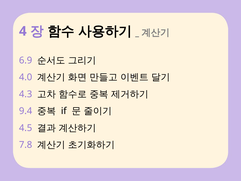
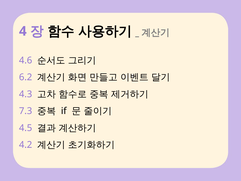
6.9: 6.9 -> 4.6 (26, 60)
4.0: 4.0 -> 6.2 (26, 77)
9.4: 9.4 -> 7.3 (26, 111)
7.8: 7.8 -> 4.2 (26, 145)
